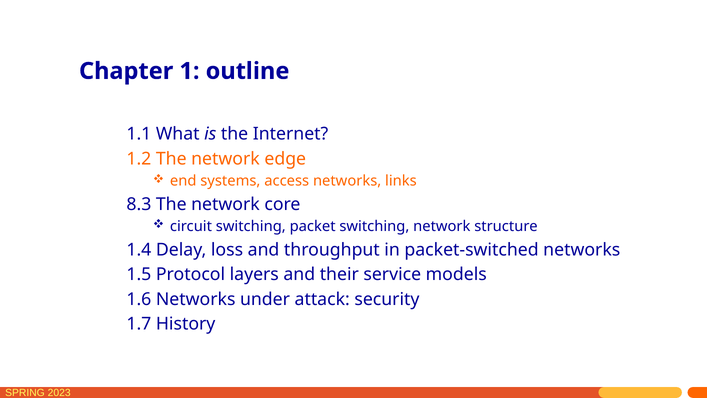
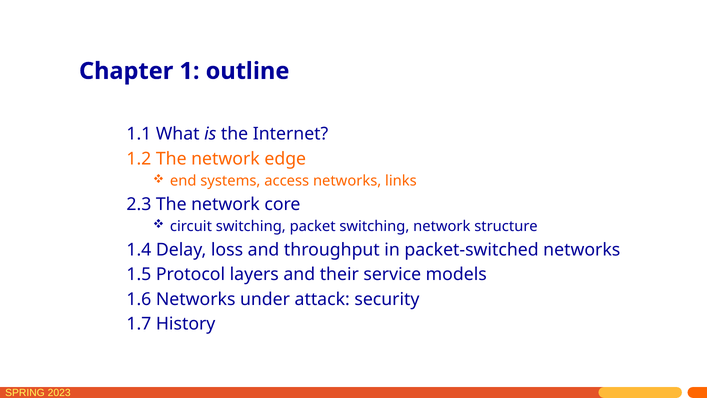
8.3: 8.3 -> 2.3 (139, 204)
